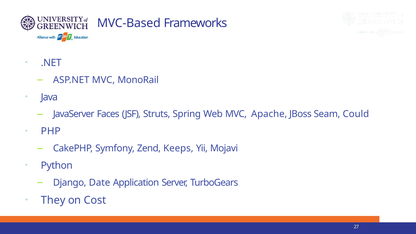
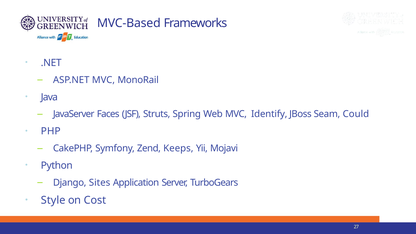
Apache: Apache -> Identify (269, 114)
Date: Date -> Sites (100, 183)
They: They -> Style (53, 200)
